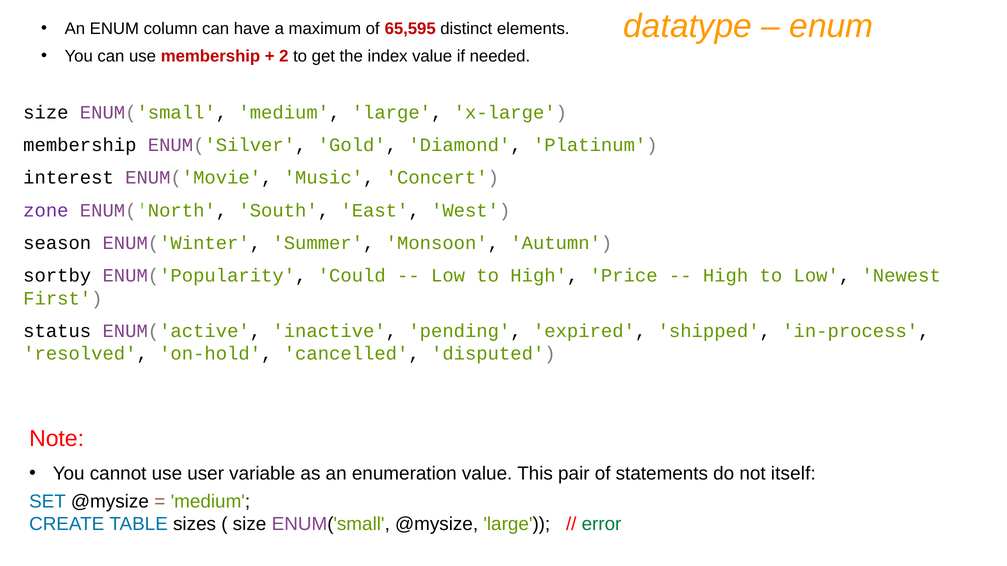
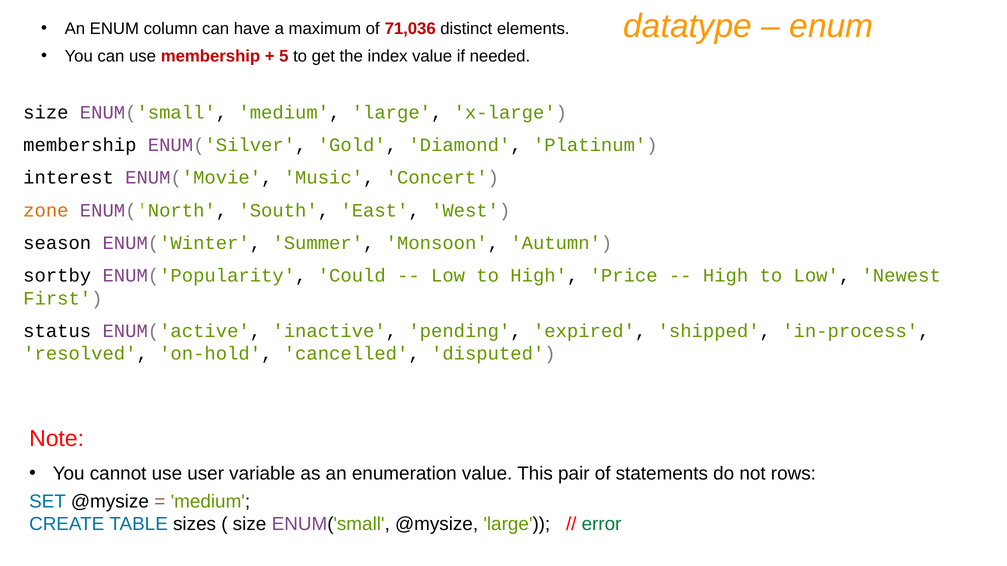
65,595: 65,595 -> 71,036 (410, 29)
2: 2 -> 5 (284, 56)
zone colour: purple -> orange (46, 211)
itself: itself -> rows (793, 474)
